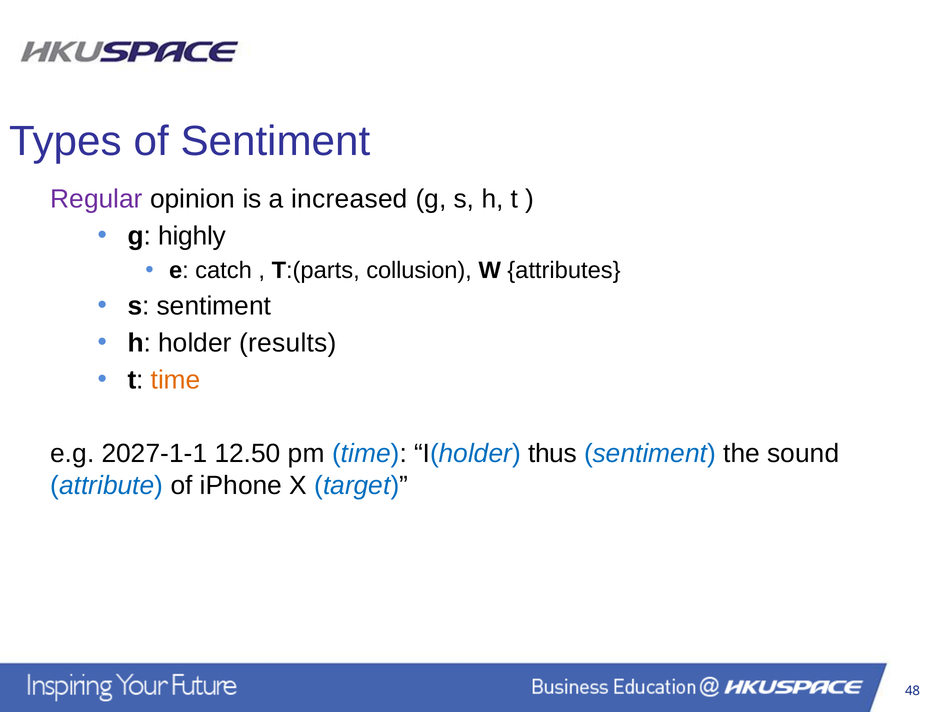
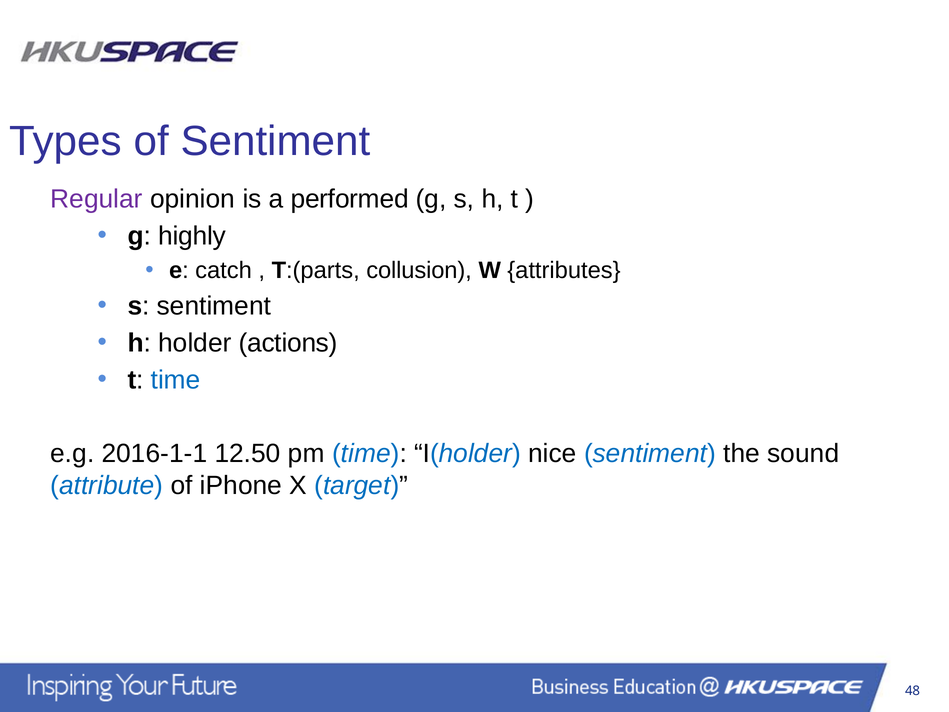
increased: increased -> performed (350, 199)
results: results -> actions (288, 343)
time colour: orange -> blue (176, 380)
2027-1-1: 2027-1-1 -> 2016-1-1 (154, 454)
thus: thus -> nice (552, 454)
